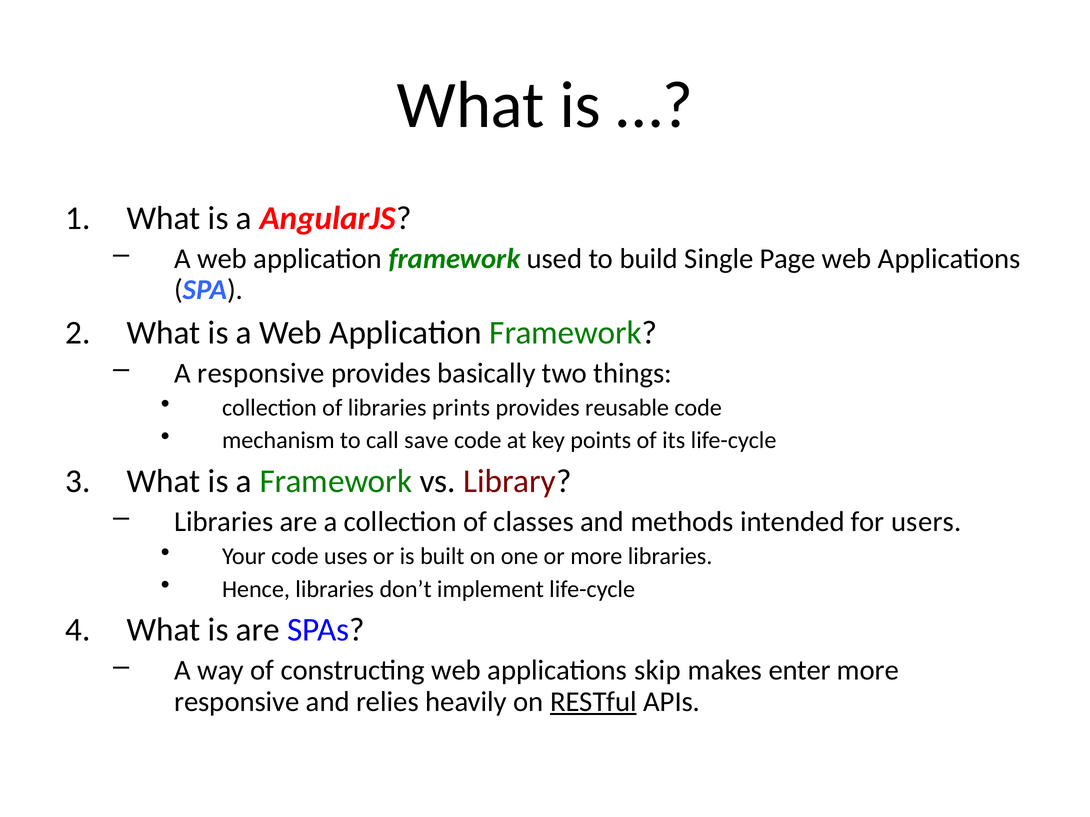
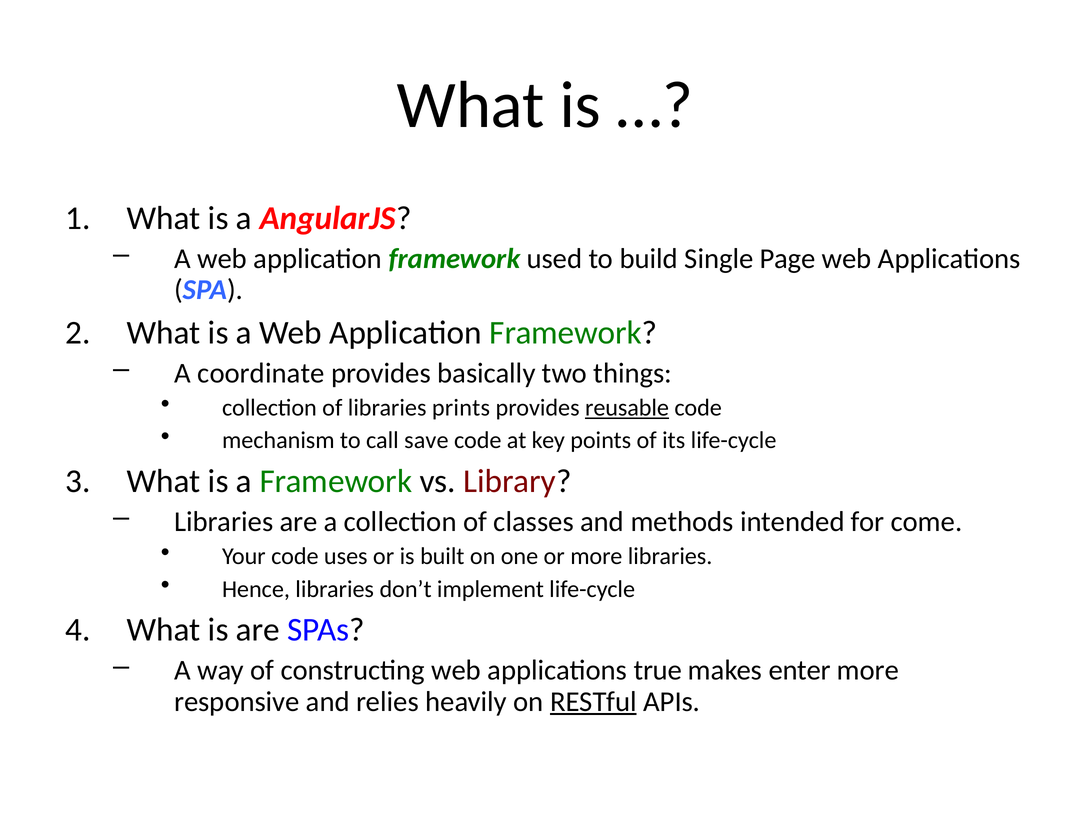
A responsive: responsive -> coordinate (261, 374)
reusable underline: none -> present (627, 408)
users: users -> come (927, 522)
skip: skip -> true (658, 671)
